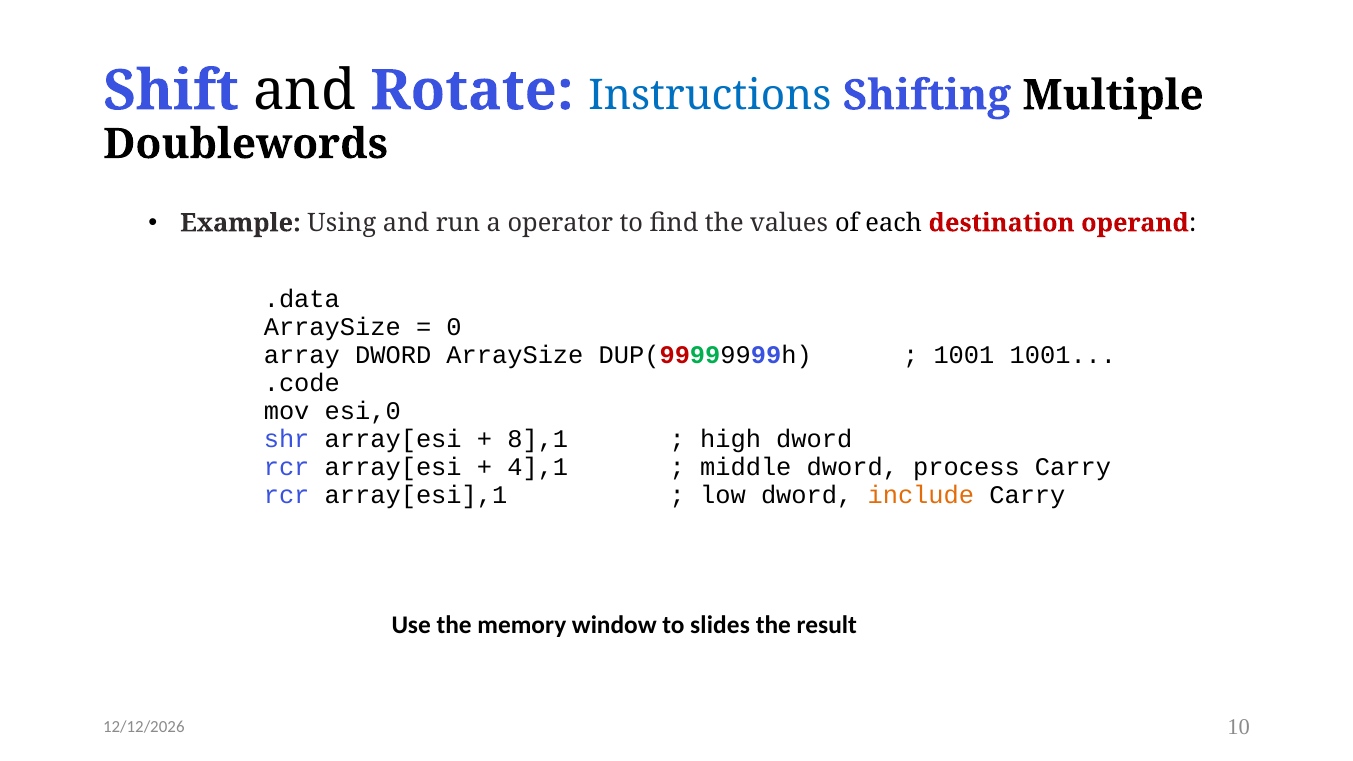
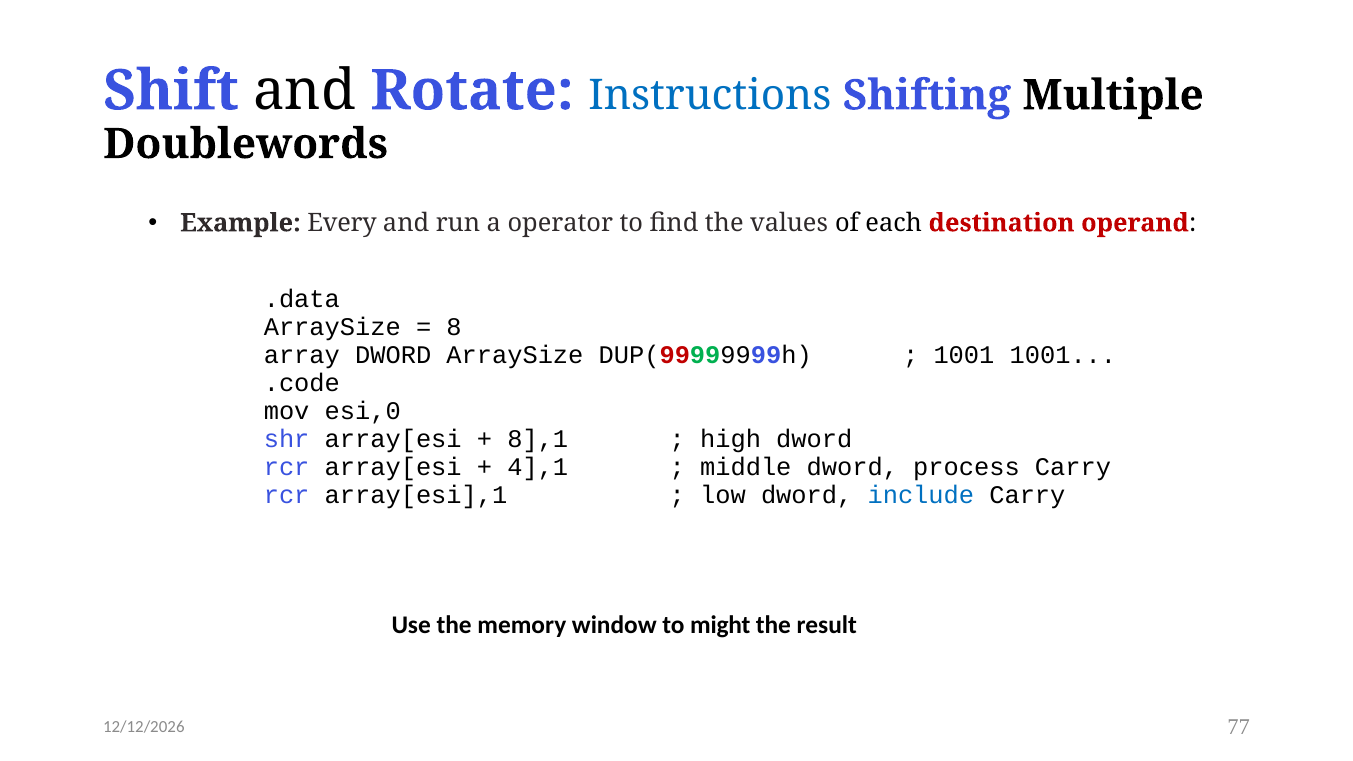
Using: Using -> Every (342, 223)
0: 0 -> 8 (454, 327)
include colour: orange -> blue (921, 495)
slides: slides -> might (720, 625)
10: 10 -> 77 (1239, 727)
